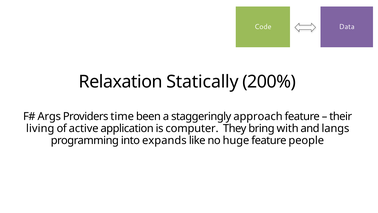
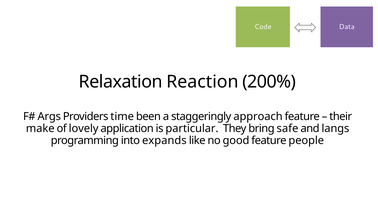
Statically: Statically -> Reaction (202, 82)
living: living -> make (40, 128)
active: active -> lovely (84, 128)
computer: computer -> particular (192, 128)
with: with -> safe (287, 128)
huge: huge -> good (236, 140)
